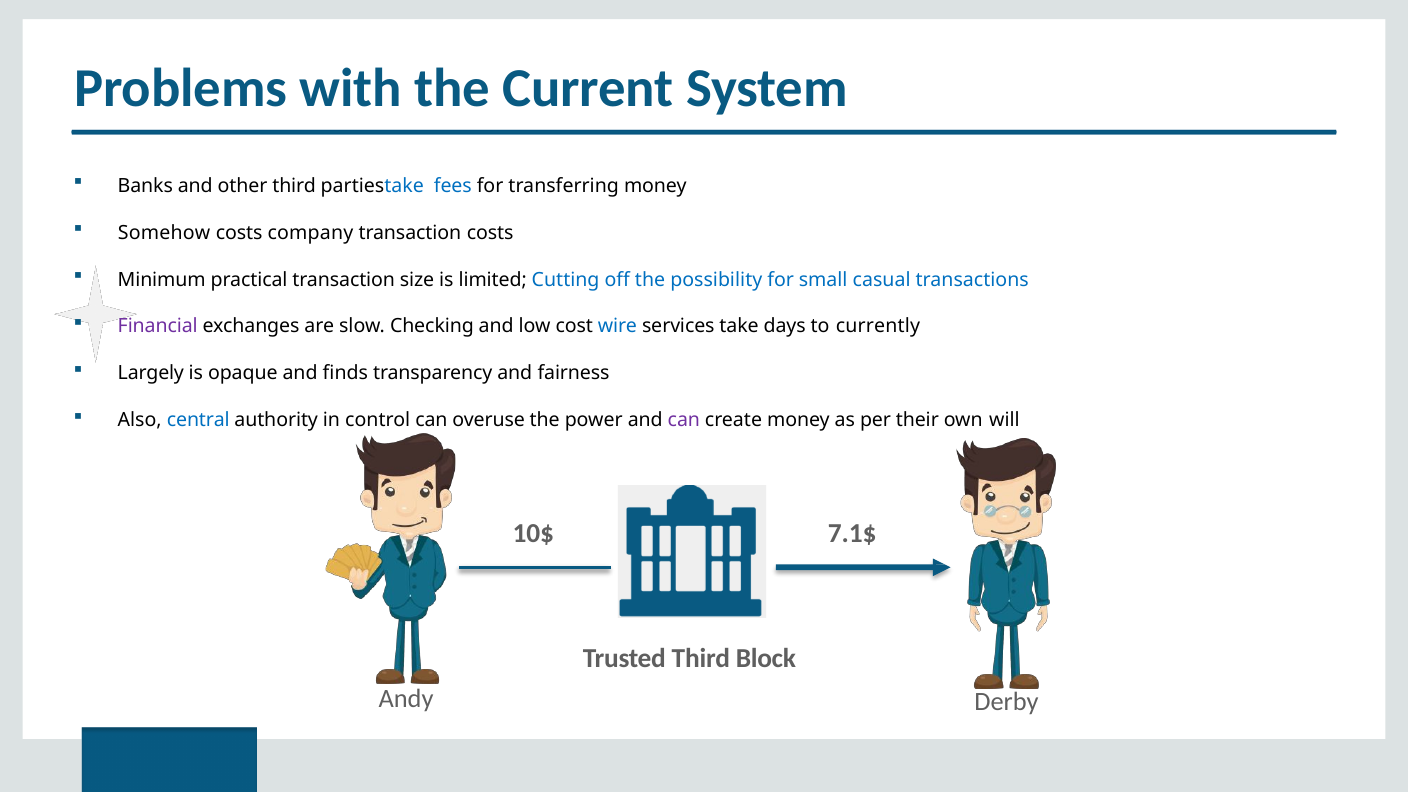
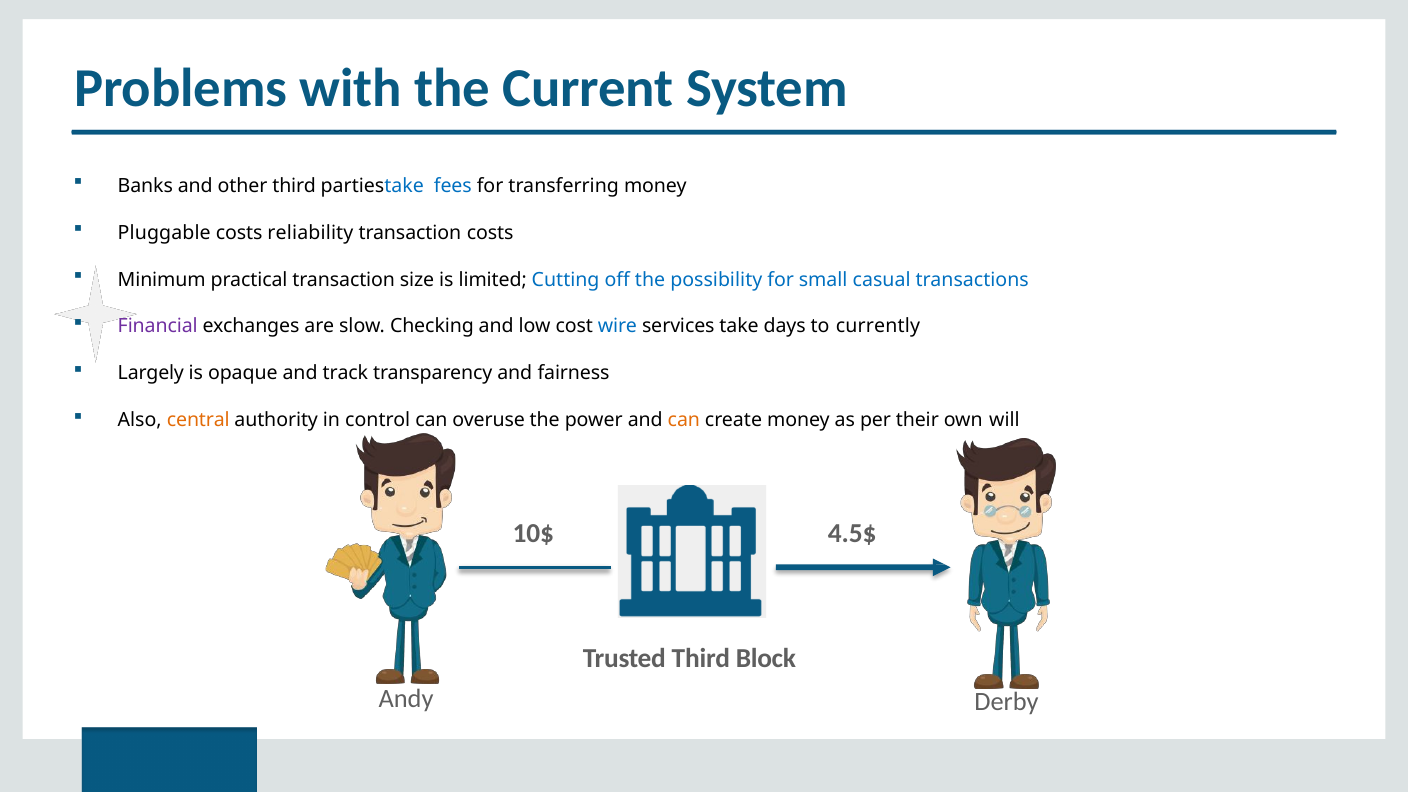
Somehow: Somehow -> Pluggable (164, 233)
company: company -> reliability (310, 233)
finds: finds -> track (345, 373)
central colour: blue -> orange (198, 420)
can colour: purple -> orange (684, 420)
7.1$: 7.1$ -> 4.5$ (852, 534)
